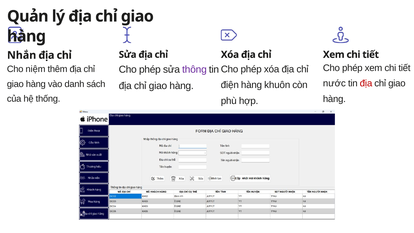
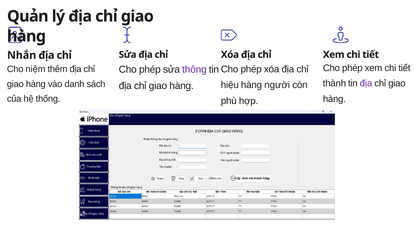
nước: nước -> thành (334, 83)
địa colour: red -> purple (366, 83)
điện: điện -> hiệu (230, 85)
khuôn: khuôn -> người (277, 85)
